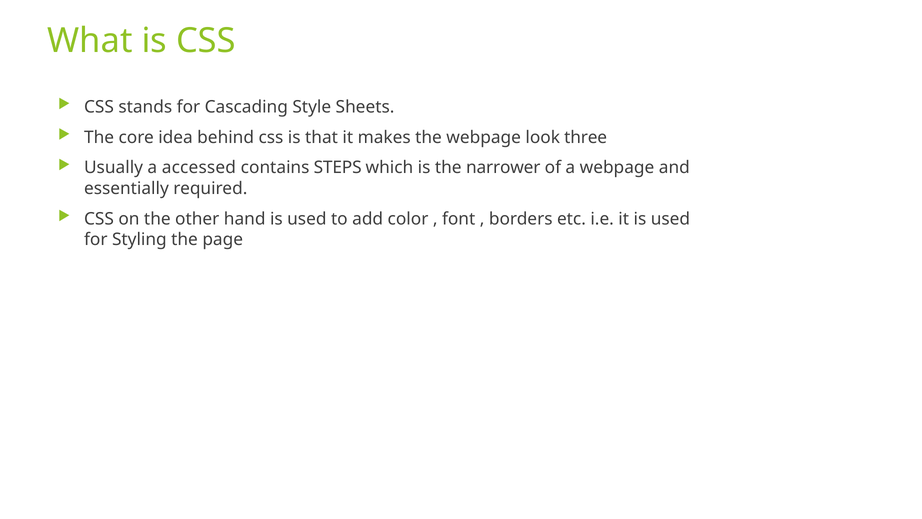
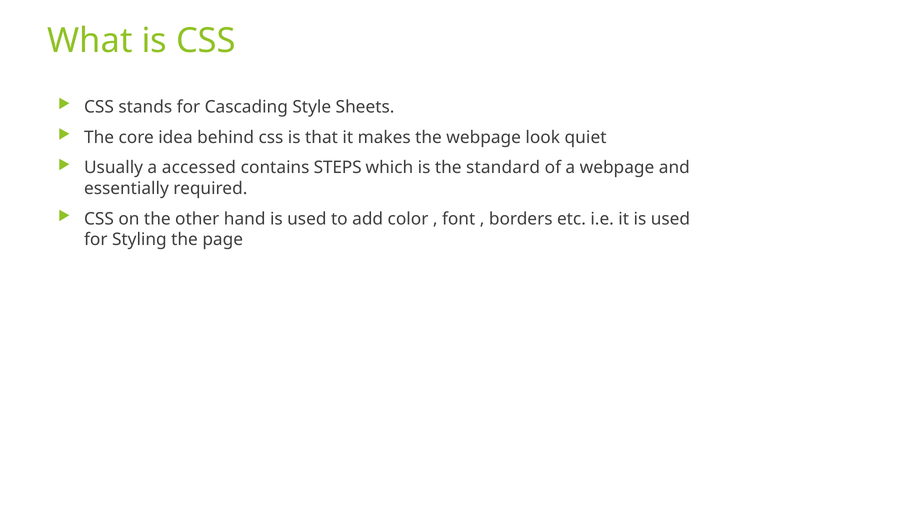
three: three -> quiet (586, 137)
narrower: narrower -> standard (503, 168)
